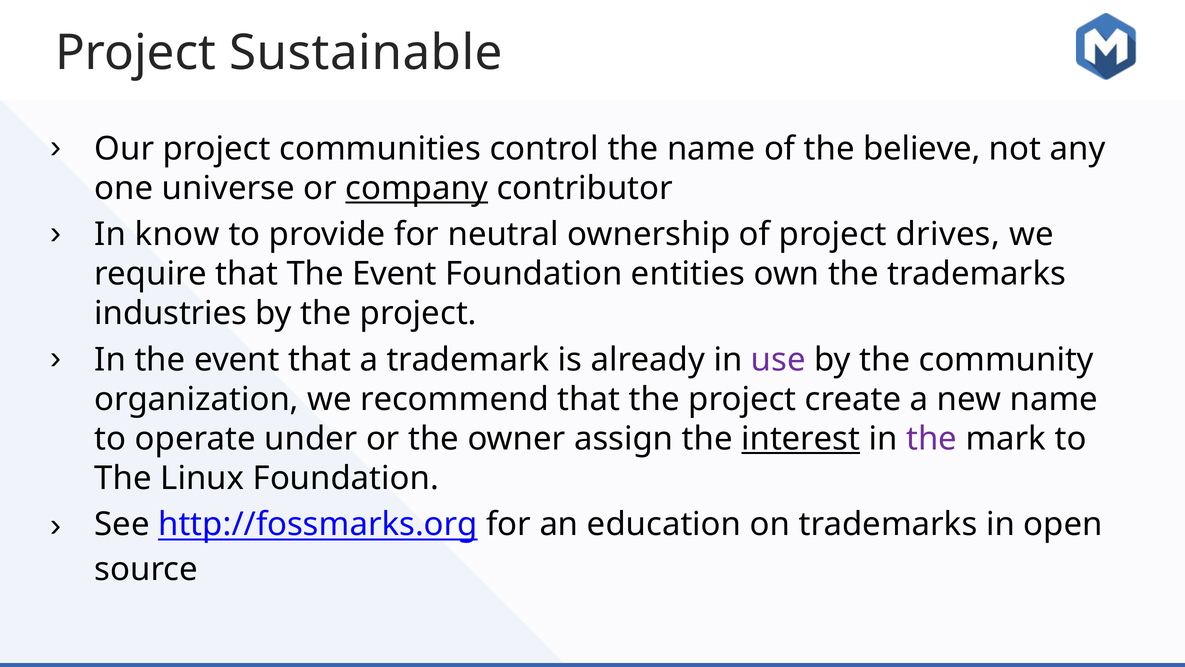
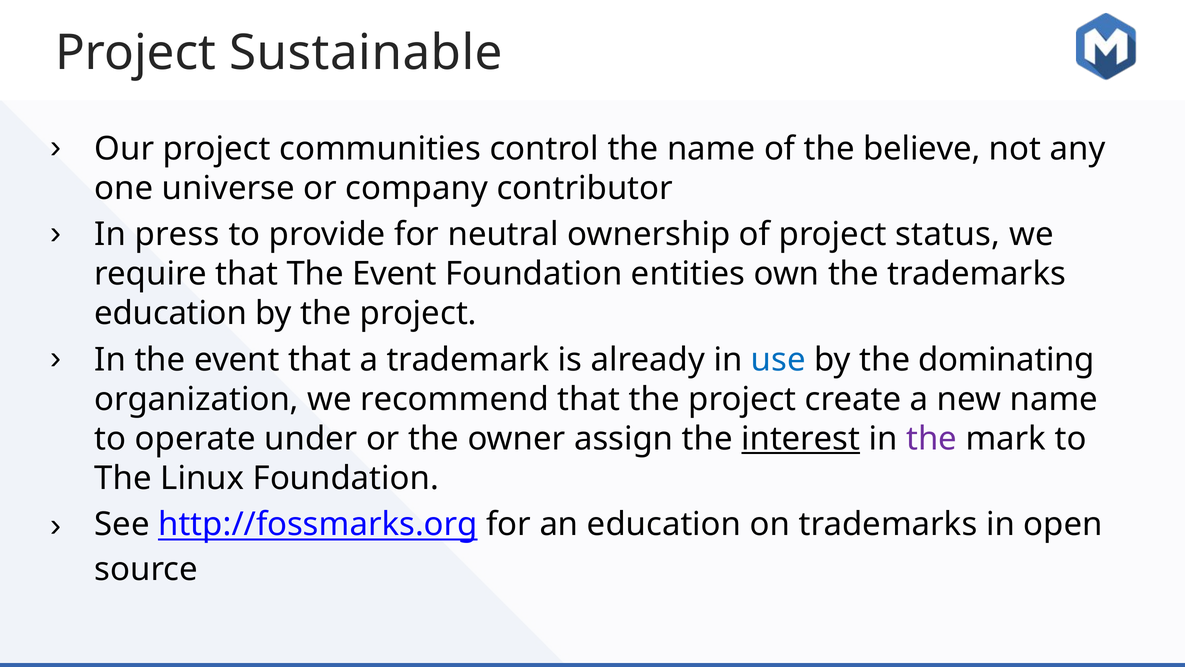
company underline: present -> none (417, 188)
know: know -> press (177, 234)
drives: drives -> status (948, 234)
industries: industries -> education (171, 313)
use colour: purple -> blue (778, 360)
community: community -> dominating (1006, 360)
